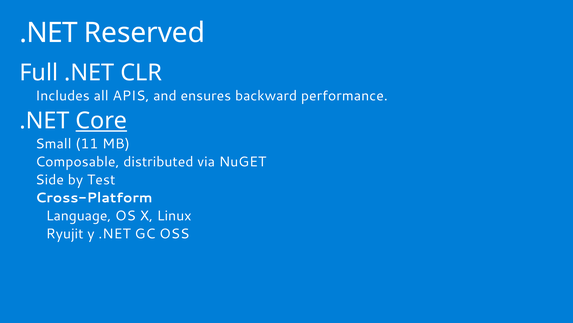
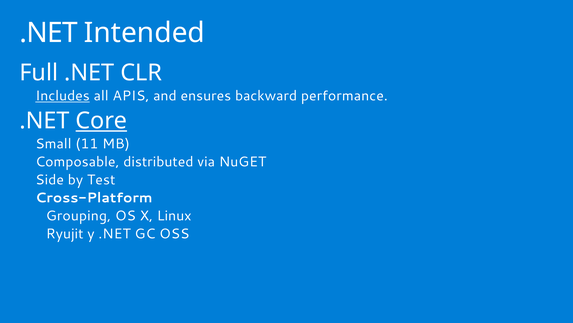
Reserved: Reserved -> Intended (144, 33)
Includes underline: none -> present (63, 96)
Language: Language -> Grouping (78, 216)
